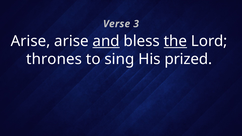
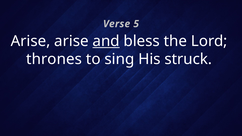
3: 3 -> 5 (136, 24)
the underline: present -> none (175, 41)
prized: prized -> struck (188, 59)
